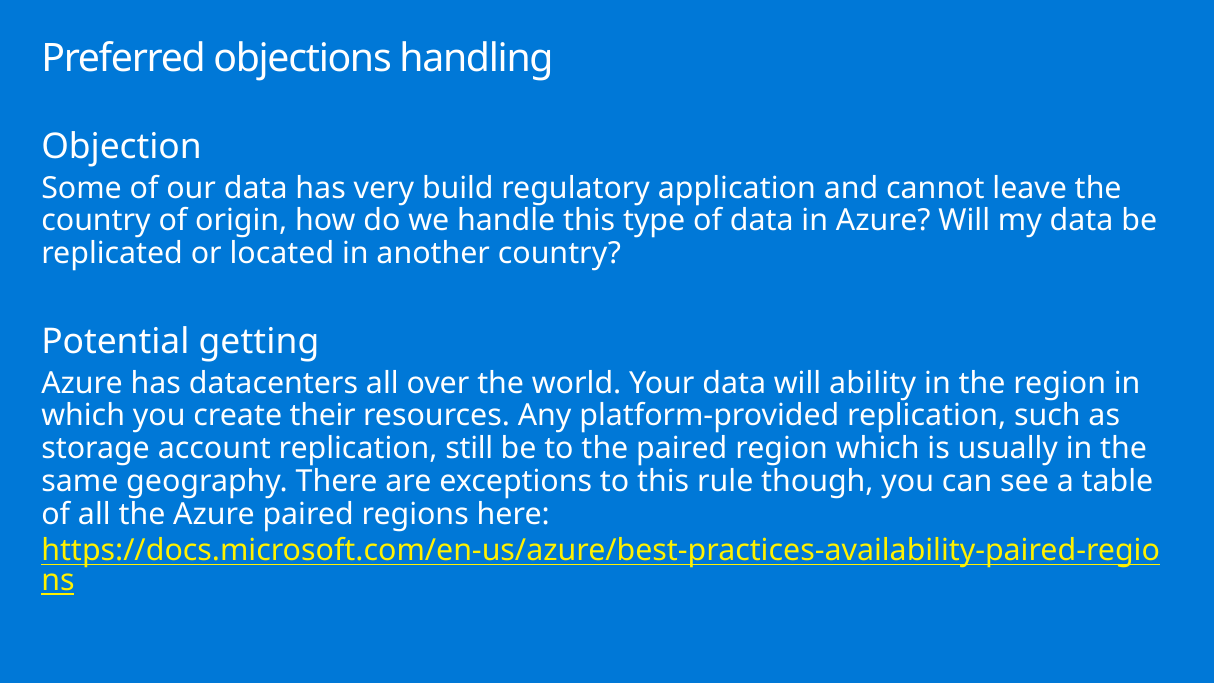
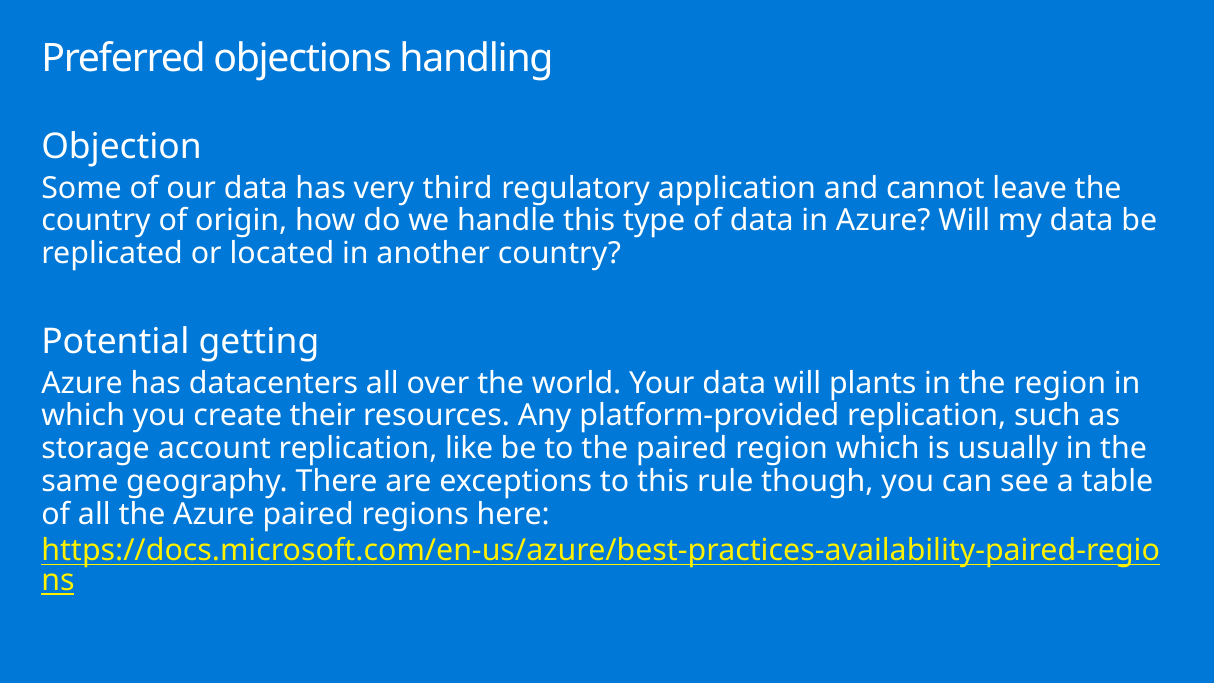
build: build -> third (458, 188)
ability: ability -> plants (873, 383)
still: still -> like (469, 449)
